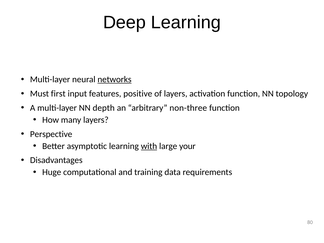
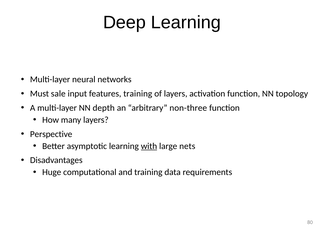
networks underline: present -> none (115, 79)
first: first -> sale (58, 94)
features positive: positive -> training (138, 94)
your: your -> nets (187, 146)
